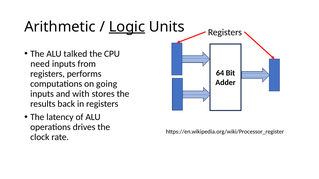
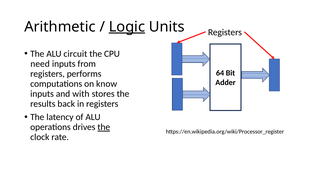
talked: talked -> circuit (75, 54)
going: going -> know (107, 84)
the underline: none -> present (104, 127)
